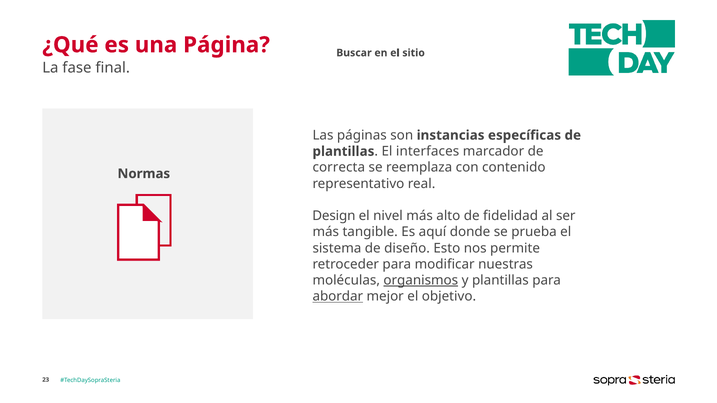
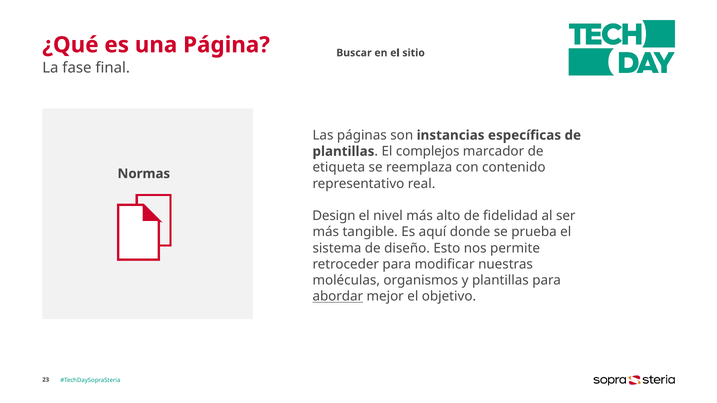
interfaces: interfaces -> complejos (428, 151)
correcta: correcta -> etiqueta (339, 168)
organismos underline: present -> none (421, 281)
